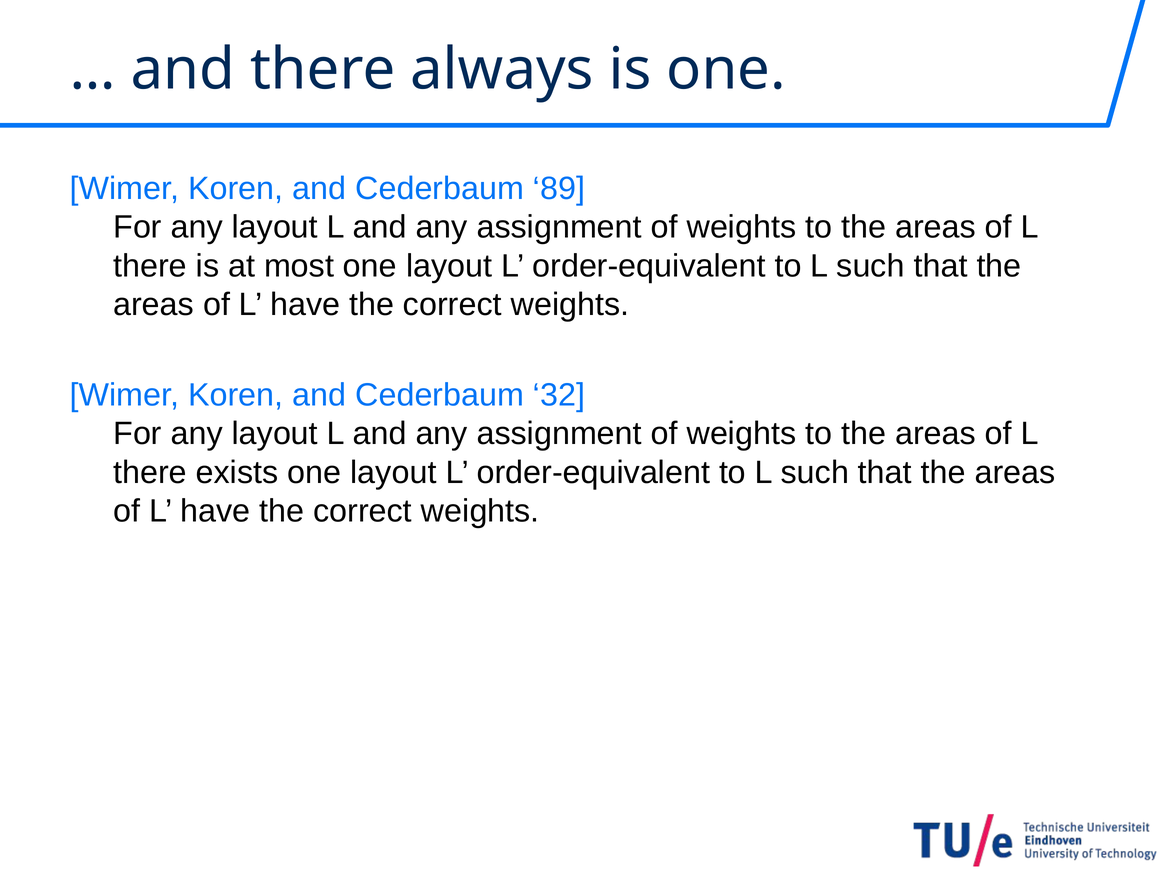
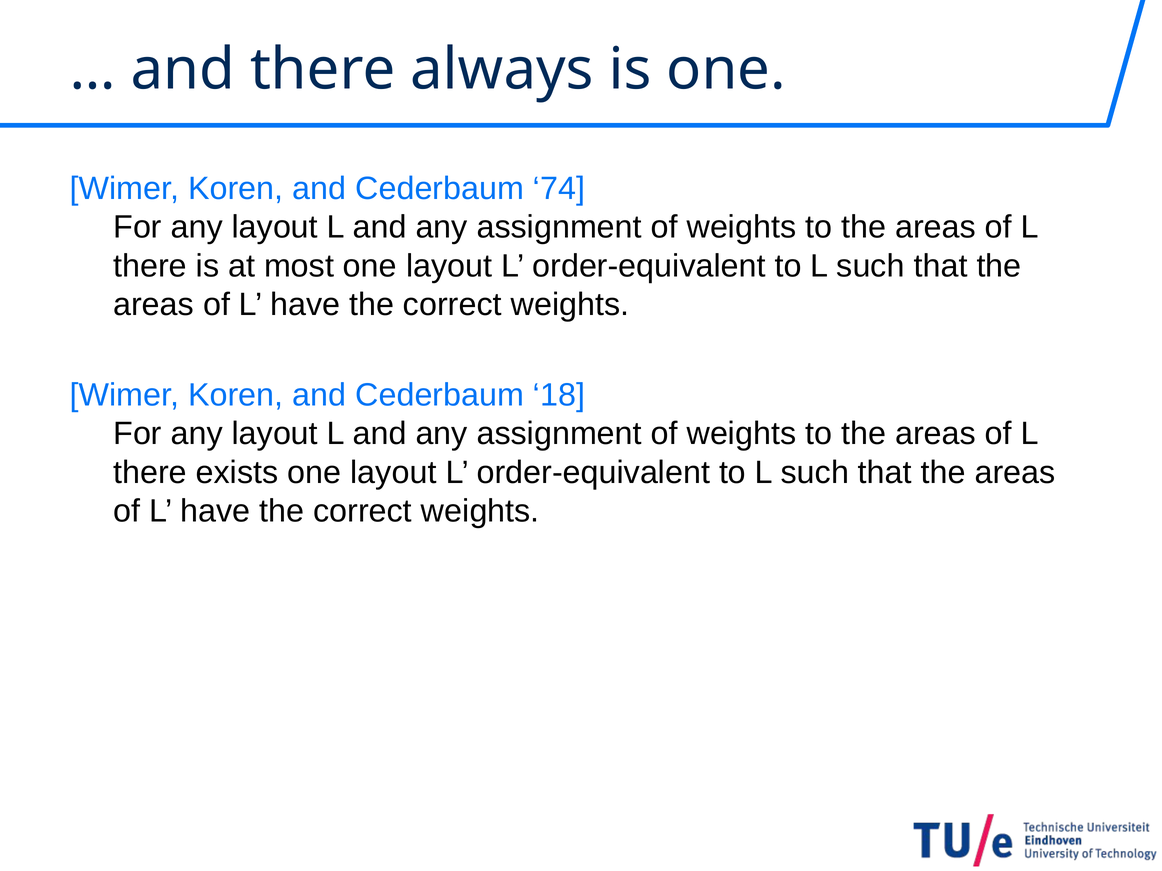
89: 89 -> 74 (559, 189)
32: 32 -> 18 (559, 395)
